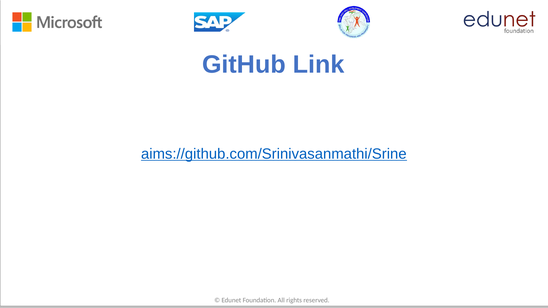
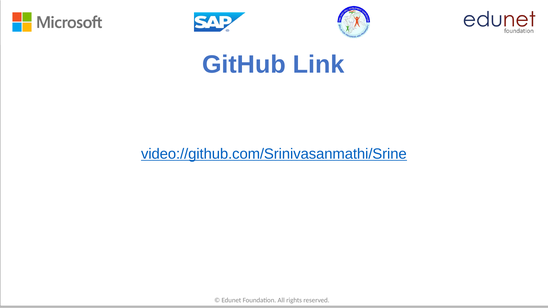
aims://github.com/Srinivasanmathi/Srine: aims://github.com/Srinivasanmathi/Srine -> video://github.com/Srinivasanmathi/Srine (274, 154)
